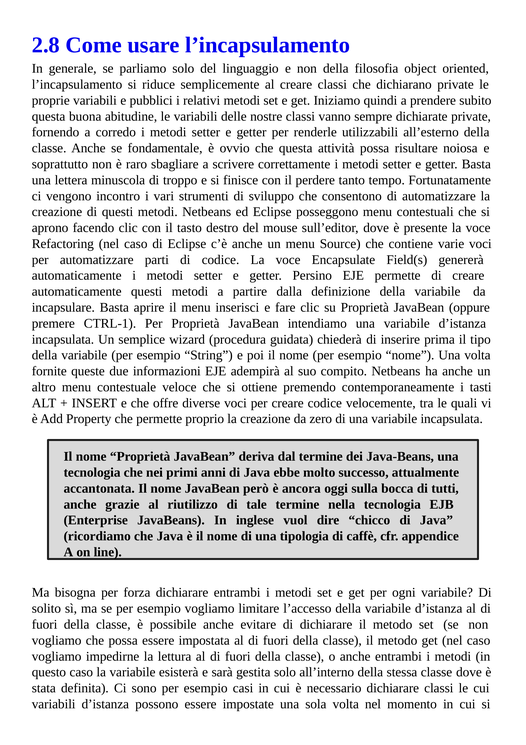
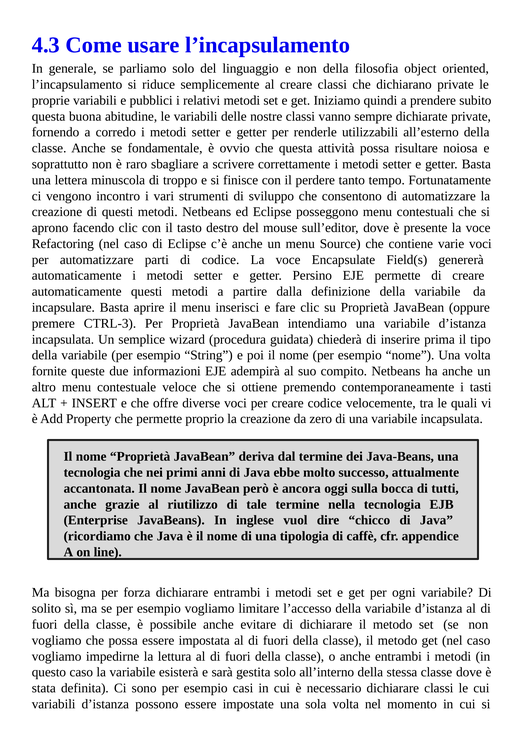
2.8: 2.8 -> 4.3 (46, 45)
CTRL-1: CTRL-1 -> CTRL-3 (110, 323)
